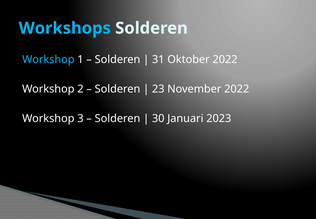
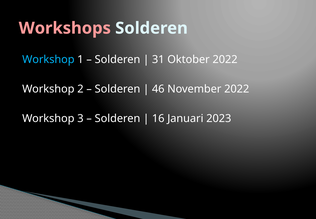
Workshops colour: light blue -> pink (65, 28)
23: 23 -> 46 (158, 89)
30: 30 -> 16 (158, 118)
